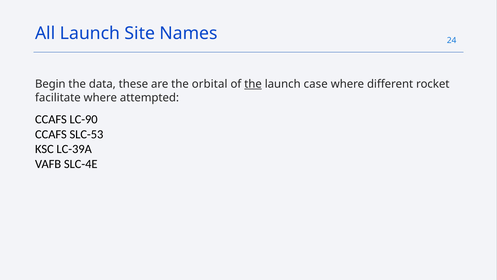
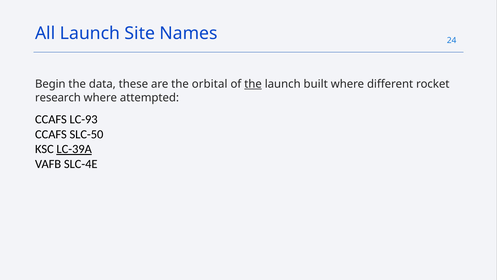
case: case -> built (316, 84)
facilitate: facilitate -> research (58, 98)
LC-90: LC-90 -> LC-93 (84, 119)
SLC-53: SLC-53 -> SLC-50 (86, 134)
LC-39A underline: none -> present (74, 149)
